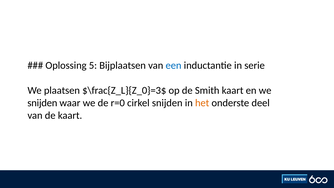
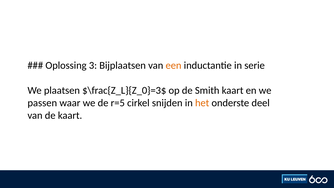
5: 5 -> 3 (93, 65)
een colour: blue -> orange (174, 65)
snijden: snijden -> passen (42, 103)
r=0: r=0 -> r=5 (118, 103)
